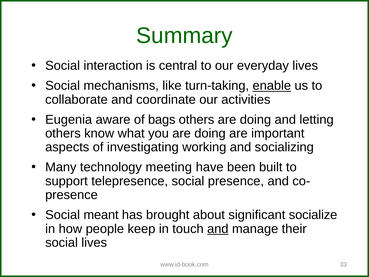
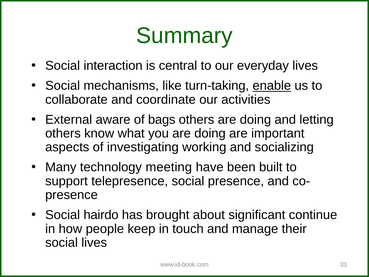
Eugenia: Eugenia -> External (69, 119)
meant: meant -> hairdo (101, 215)
socialize: socialize -> continue (313, 215)
and underline: present -> none (218, 229)
